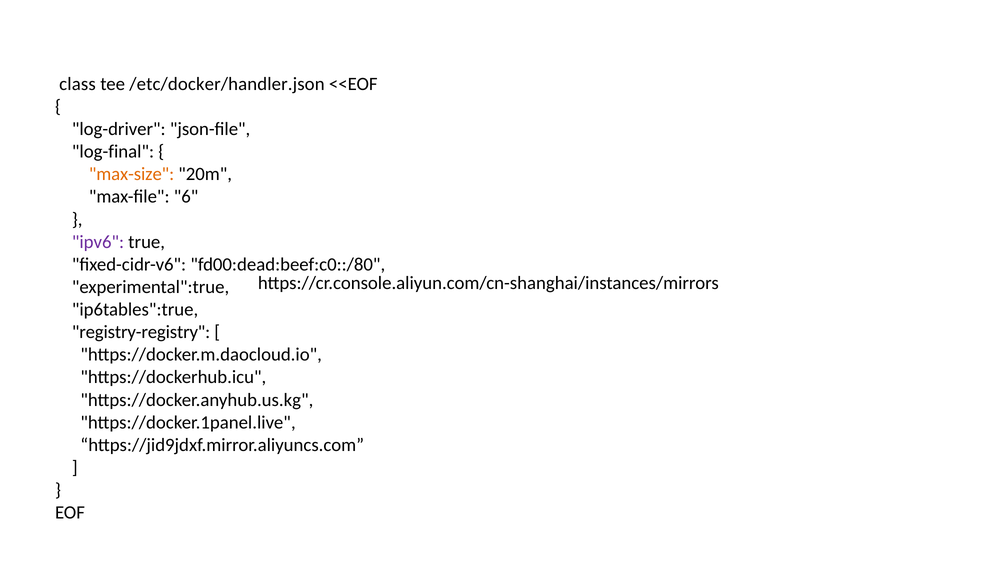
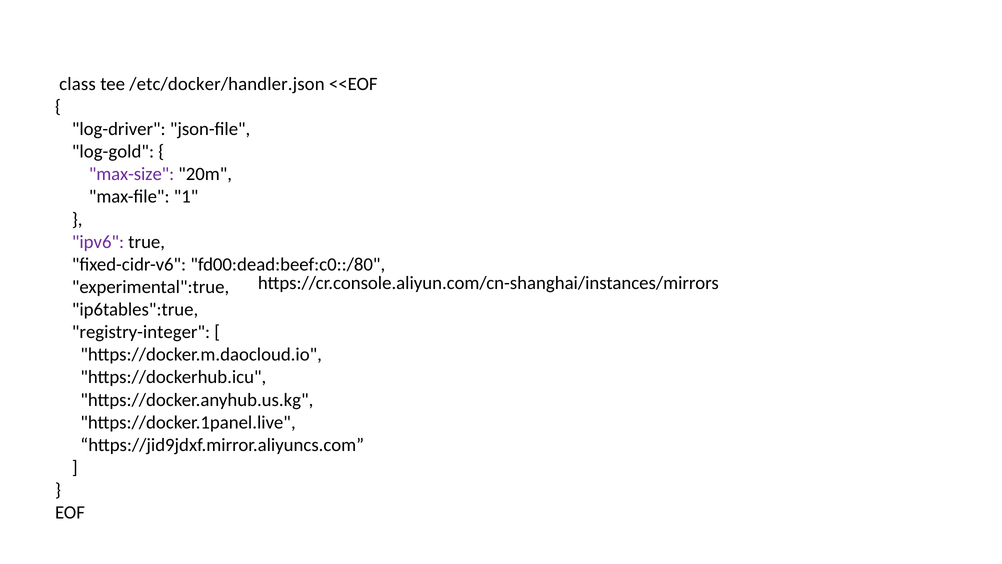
log-final: log-final -> log-gold (113, 152)
max-size colour: orange -> purple (132, 174)
6: 6 -> 1 (186, 197)
registry-registry: registry-registry -> registry-integer (141, 332)
